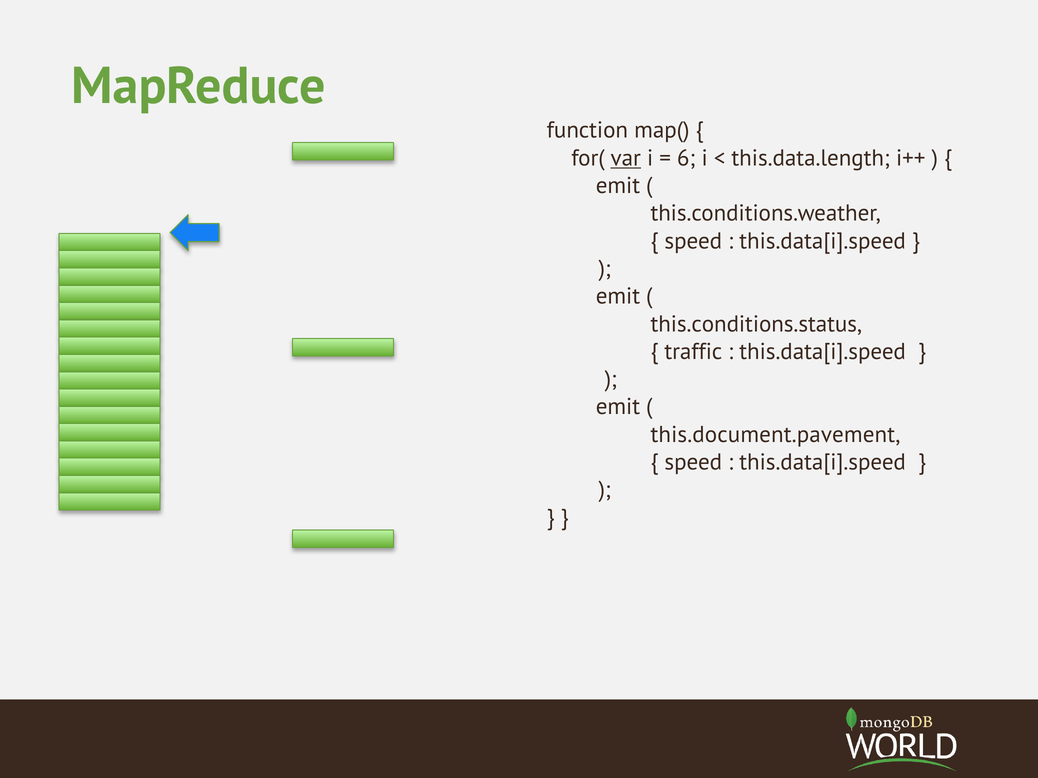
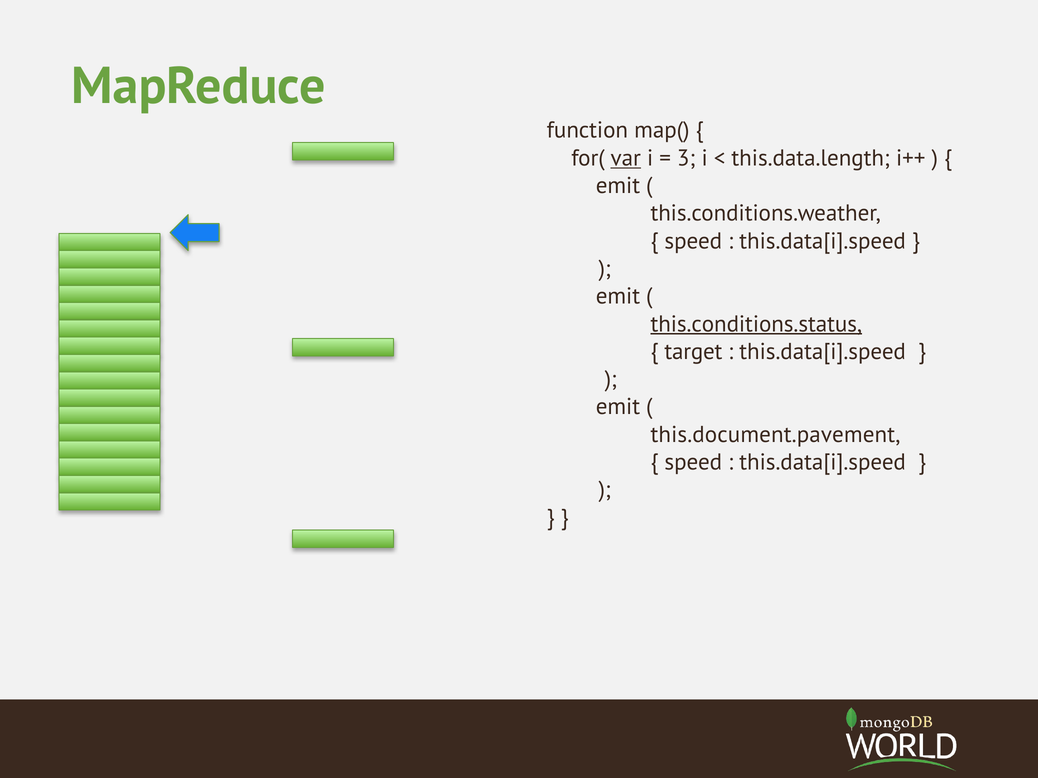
6: 6 -> 3 (686, 158)
this.conditions.status underline: none -> present (756, 324)
traffic: traffic -> target (693, 352)
